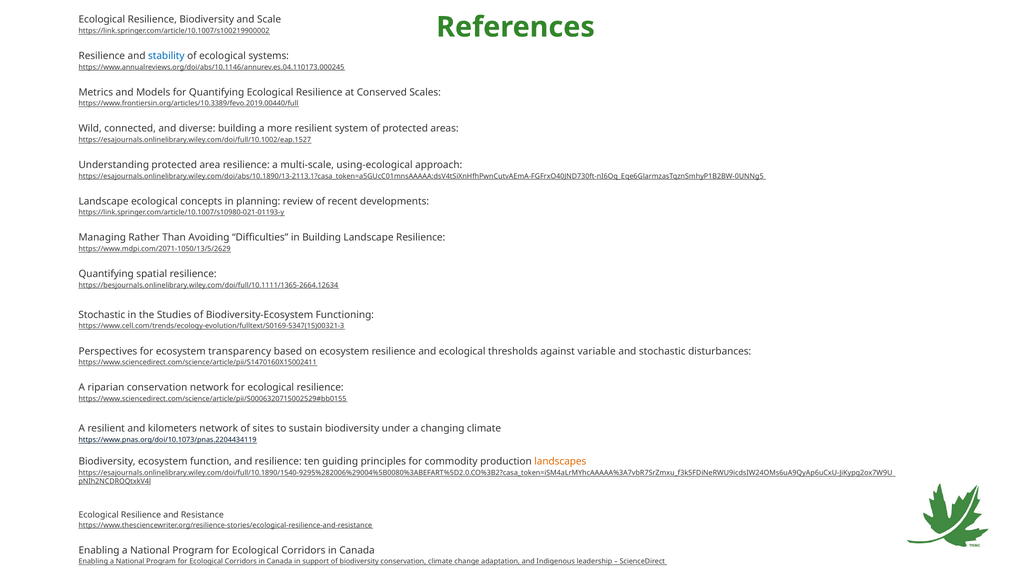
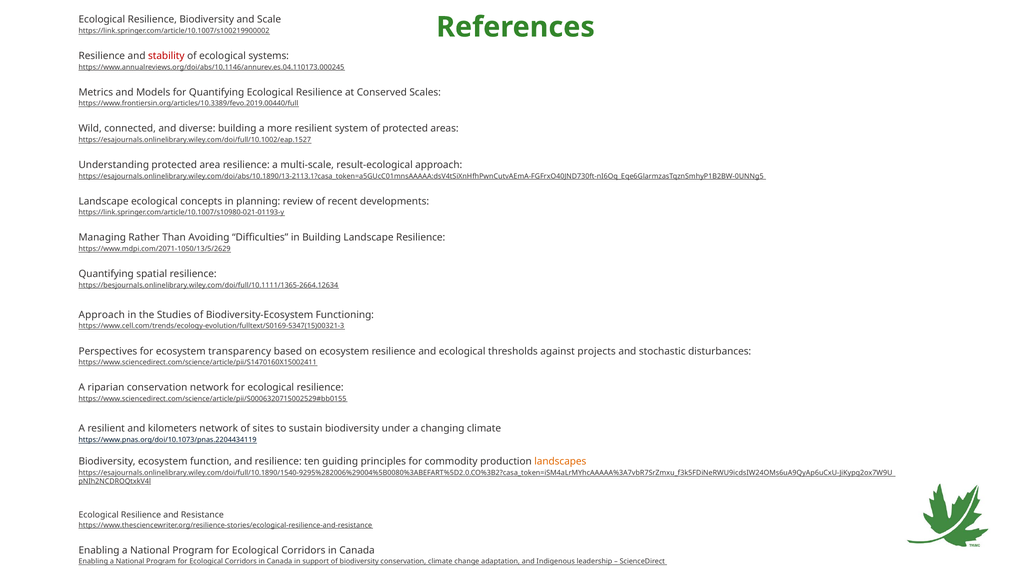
stability colour: blue -> red (166, 56)
using-ecological: using-ecological -> result-ecological (375, 165)
Stochastic: Stochastic -> Approach (102, 315)
variable: variable -> projects (597, 351)
